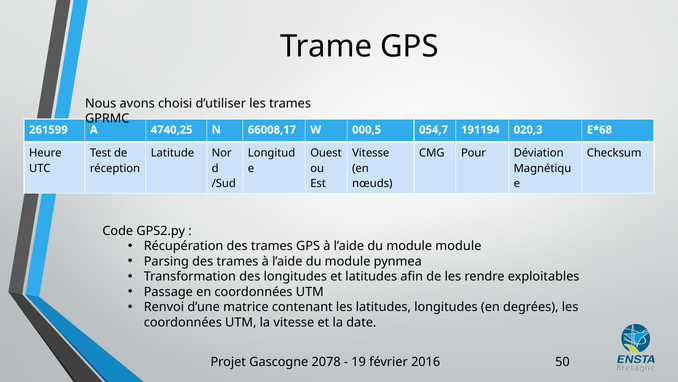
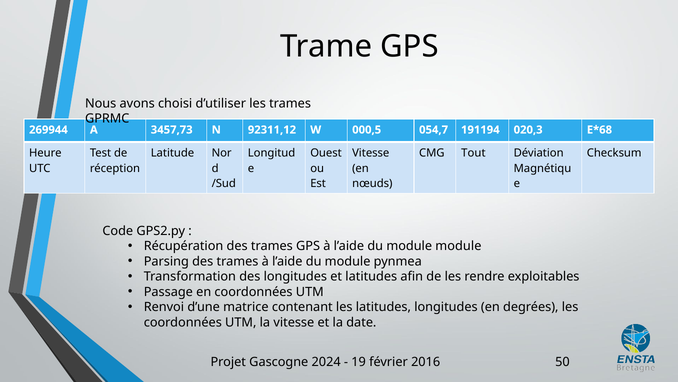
261599: 261599 -> 269944 (48, 130)
4740,25: 4740,25 -> 3457,73 (172, 130)
66008,17: 66008,17 -> 92311,12 (272, 130)
Pour: Pour -> Tout (473, 153)
2078: 2078 -> 2024 (326, 361)
